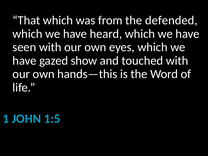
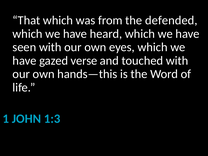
show: show -> verse (84, 61)
1:5: 1:5 -> 1:3 (52, 119)
